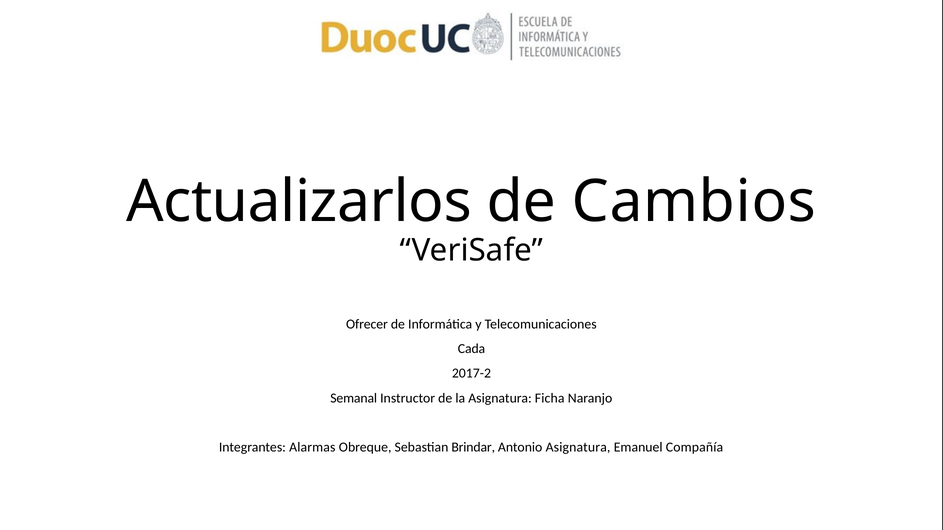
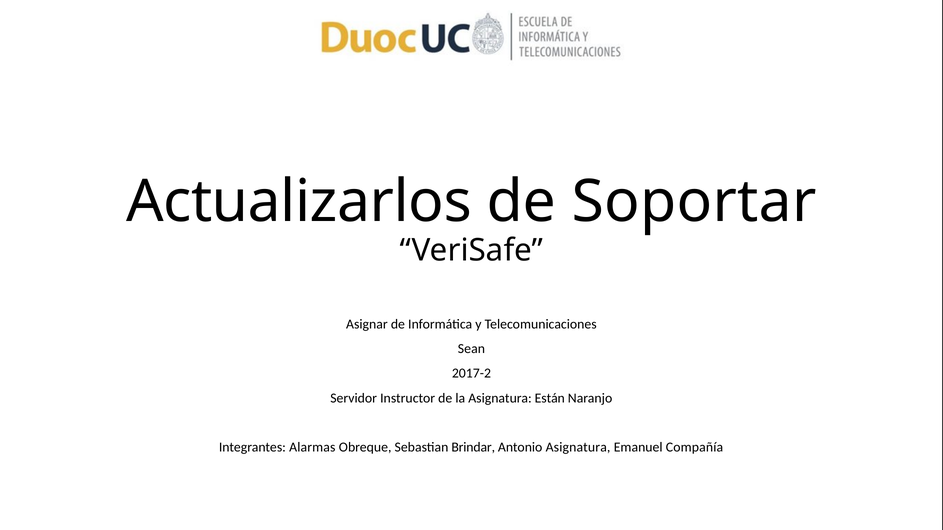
Cambios: Cambios -> Soportar (694, 202)
Ofrecer: Ofrecer -> Asignar (367, 324)
Cada: Cada -> Sean (471, 349)
Semanal: Semanal -> Servidor (354, 398)
Ficha: Ficha -> Están (550, 398)
